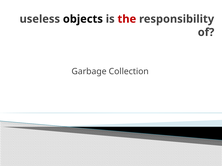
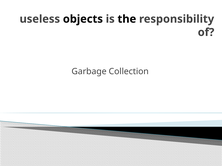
the colour: red -> black (127, 19)
